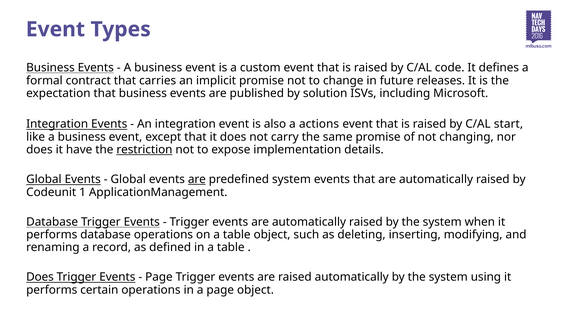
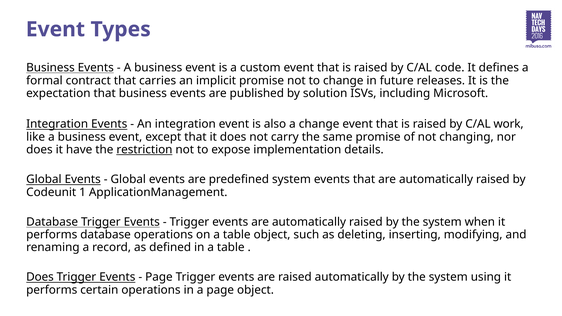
a actions: actions -> change (319, 124)
start: start -> work (509, 124)
are underline: present -> none (197, 179)
